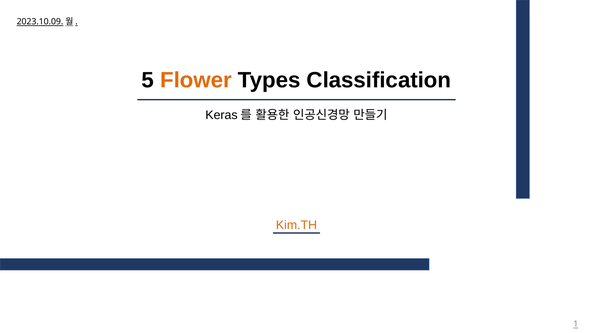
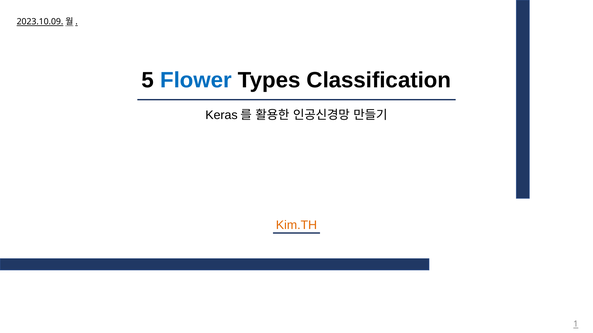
Flower colour: orange -> blue (196, 80)
